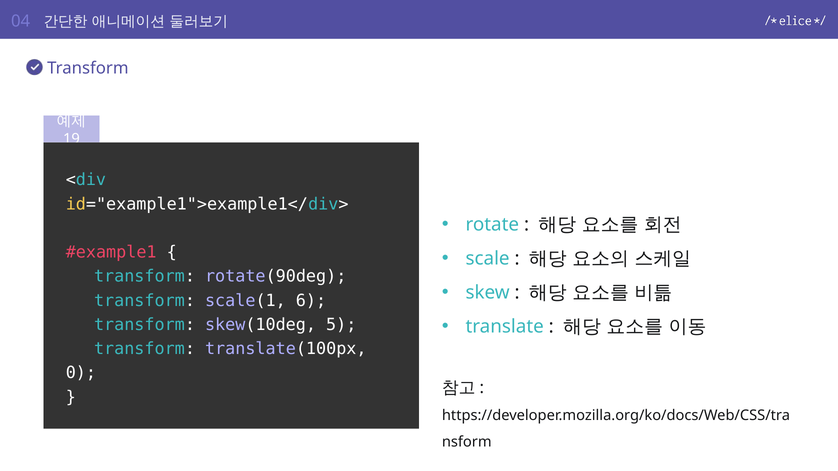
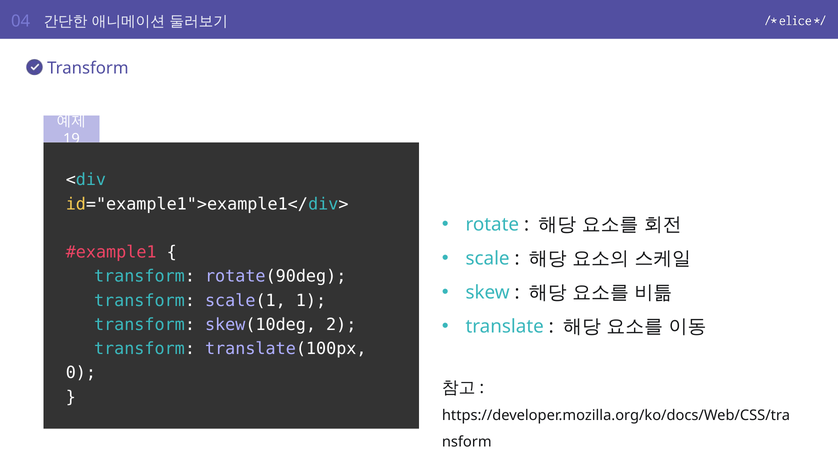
6: 6 -> 1 (311, 301)
5: 5 -> 2 (341, 325)
